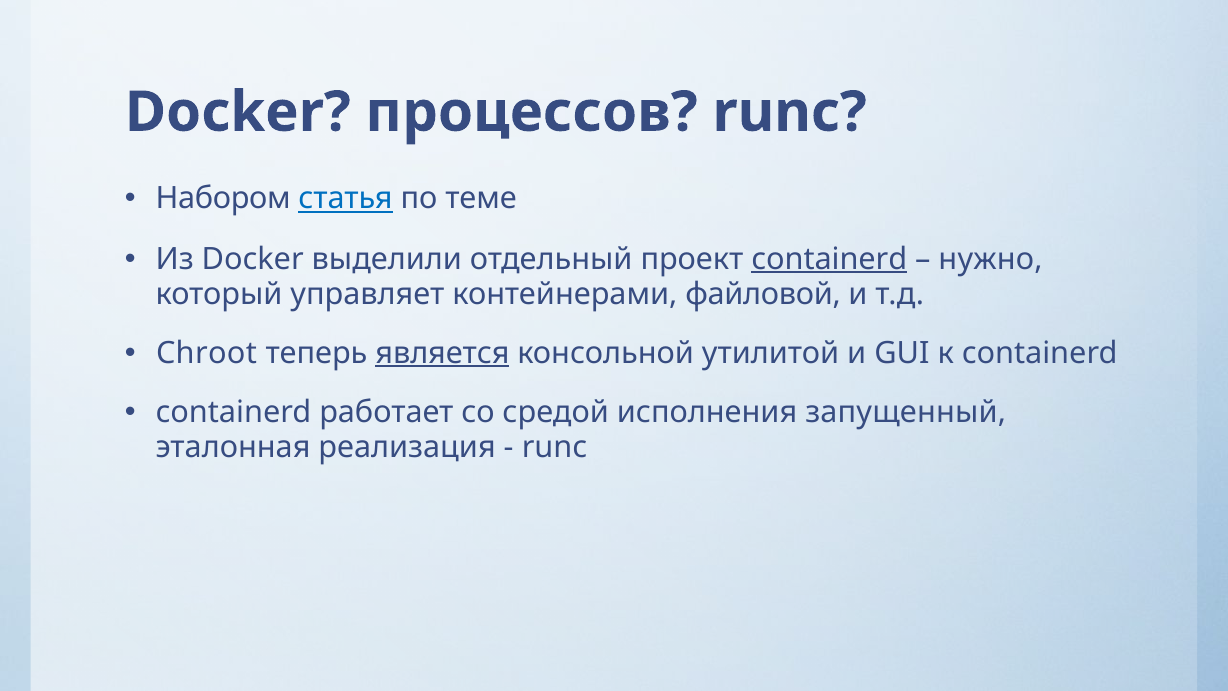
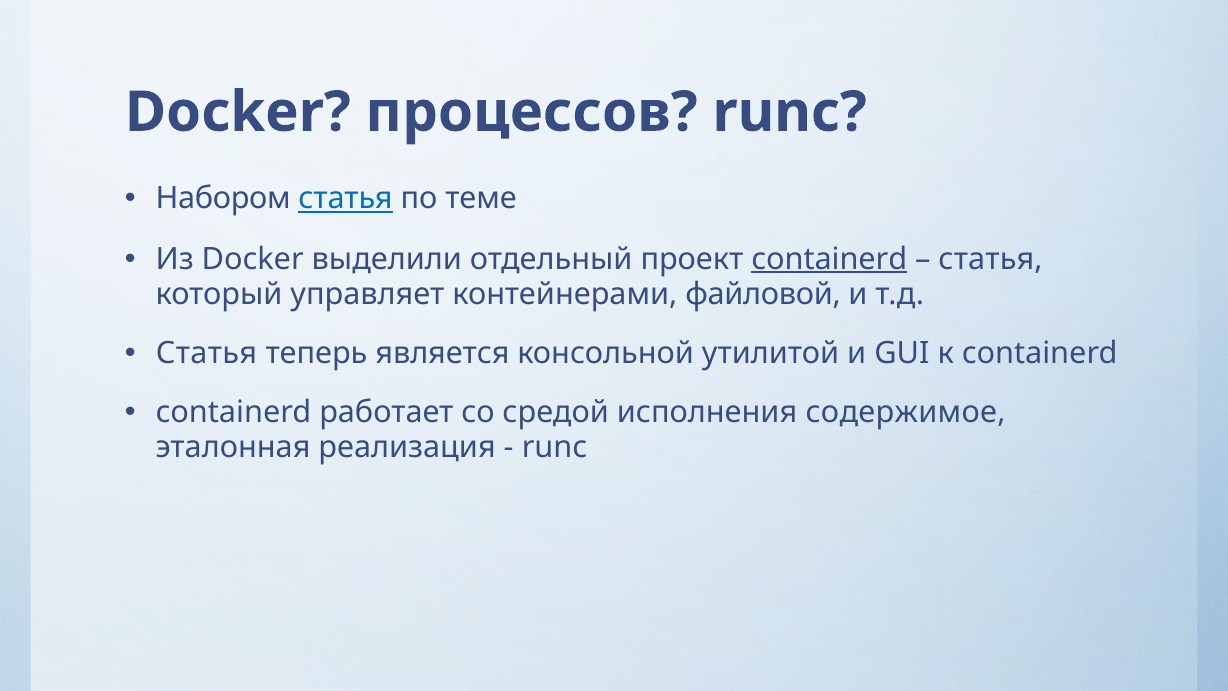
нужно: нужно -> статья (991, 259)
Chroot: Chroot -> Статья (206, 353)
является underline: present -> none (442, 353)
запущенный: запущенный -> содержимое (906, 412)
